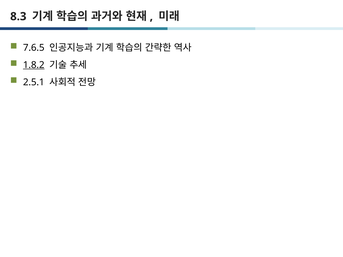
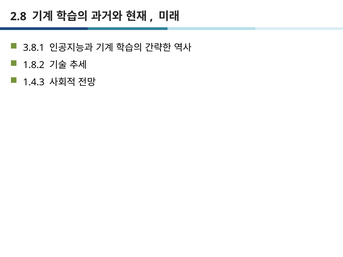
8.3: 8.3 -> 2.8 (18, 16)
7.6.5: 7.6.5 -> 3.8.1 (34, 48)
1.8.2 underline: present -> none (34, 65)
2.5.1: 2.5.1 -> 1.4.3 (34, 82)
